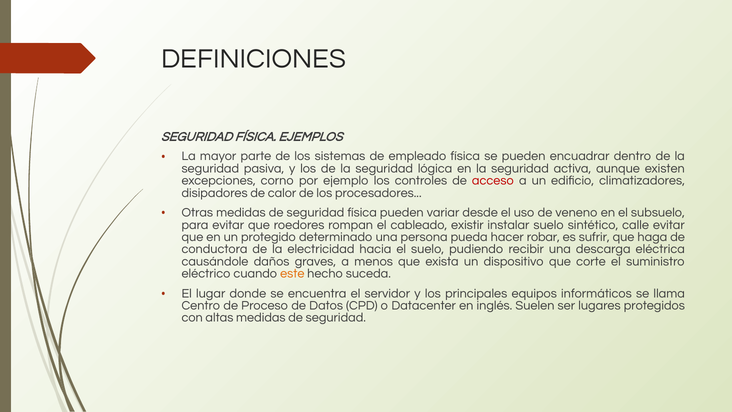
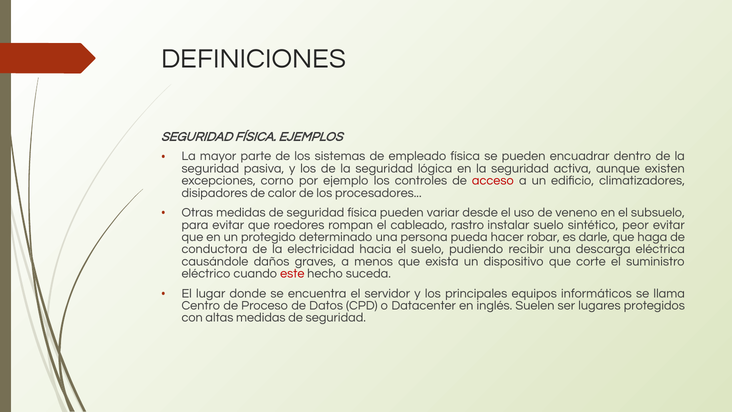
existir: existir -> rastro (467, 225)
calle: calle -> peor (636, 225)
sufrir: sufrir -> darle (594, 237)
este colour: orange -> red (292, 273)
